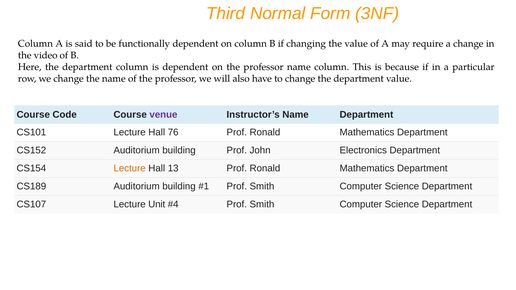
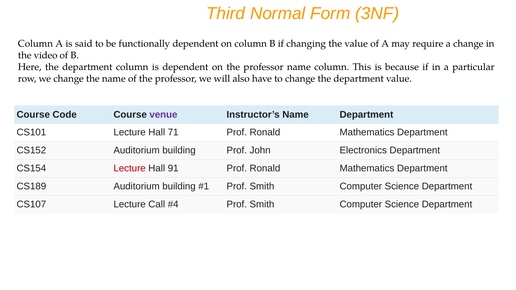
76: 76 -> 71 (173, 132)
Lecture colour: orange -> red (130, 168)
13: 13 -> 91 (173, 168)
Unit: Unit -> Call (157, 205)
